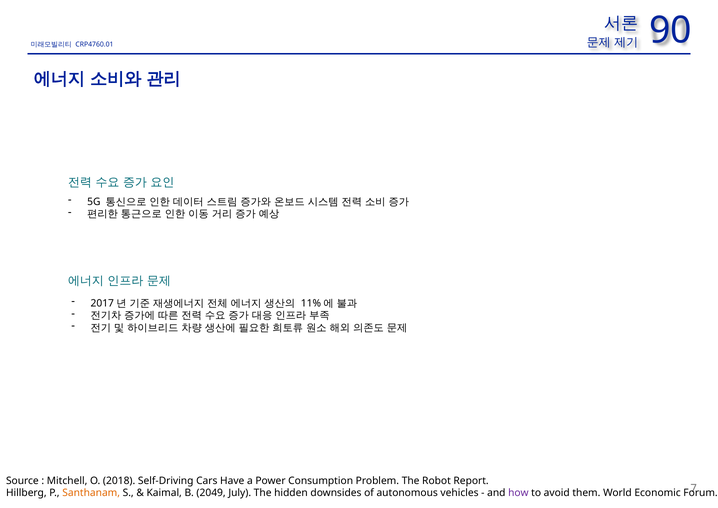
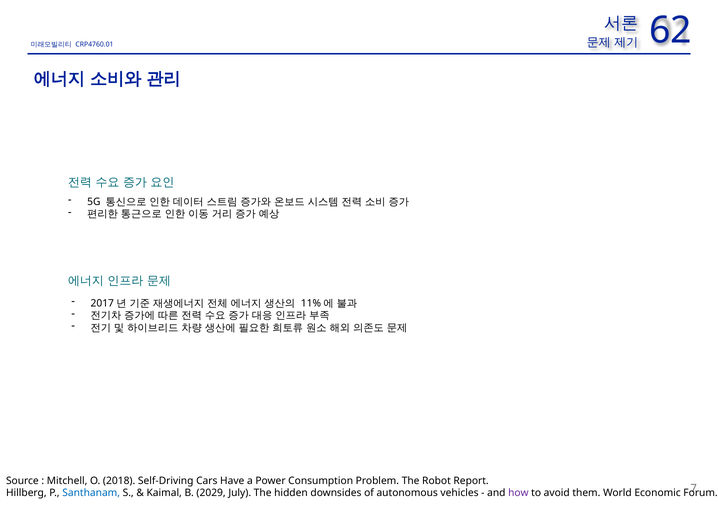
90: 90 -> 62 (670, 31)
Santhanam colour: orange -> blue (91, 493)
2049: 2049 -> 2029 (211, 493)
